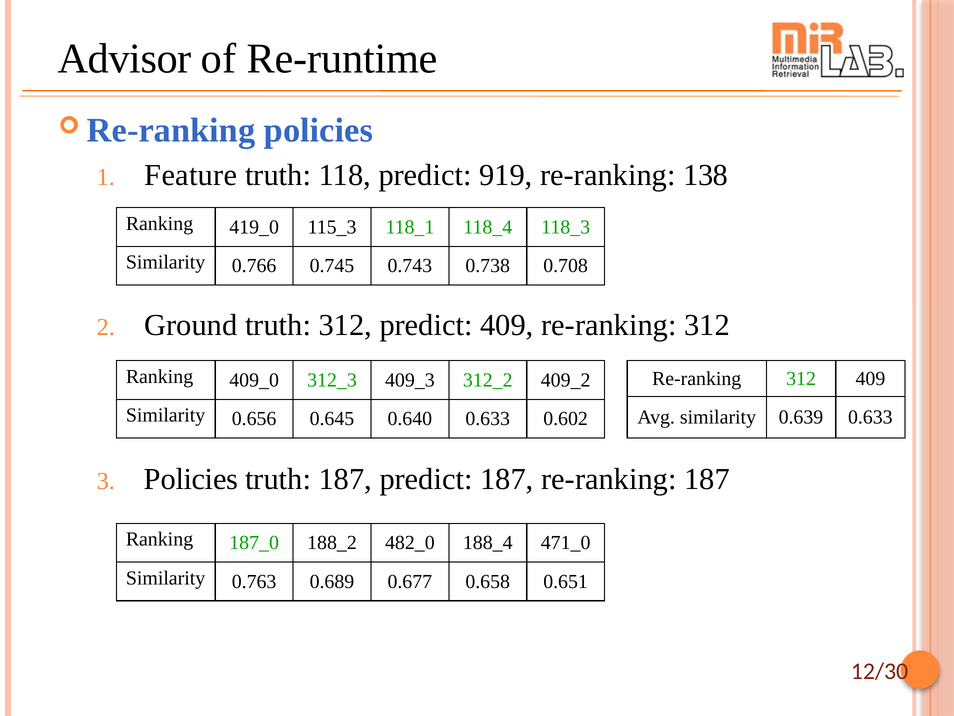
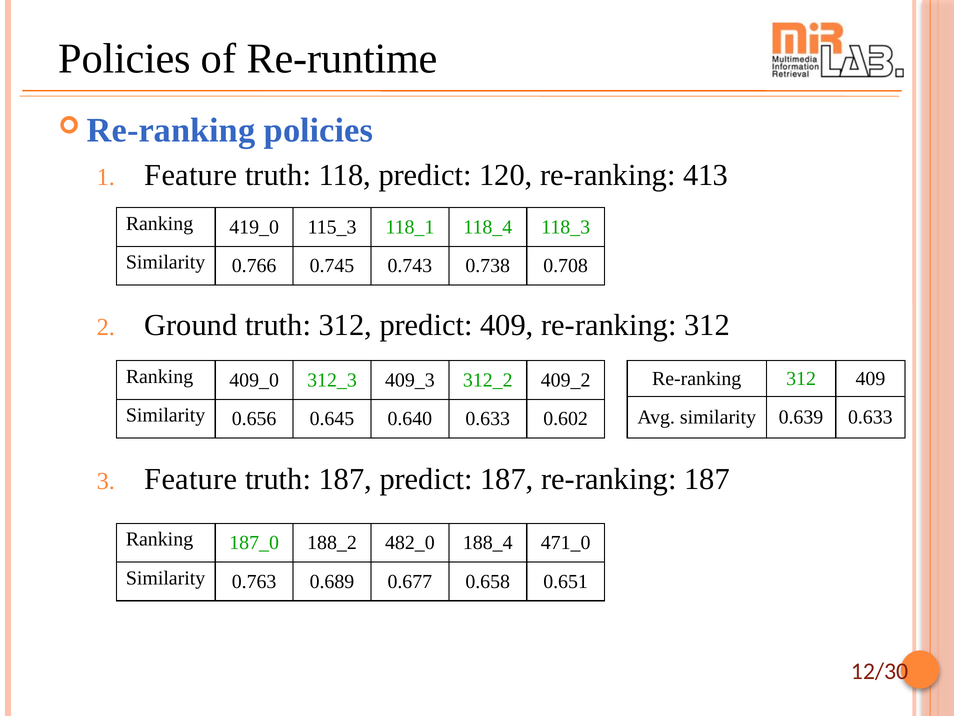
Advisor: Advisor -> Policies (125, 59)
919: 919 -> 120 (506, 175)
138: 138 -> 413 (706, 175)
Policies: Policies -> Feature (191, 479)
